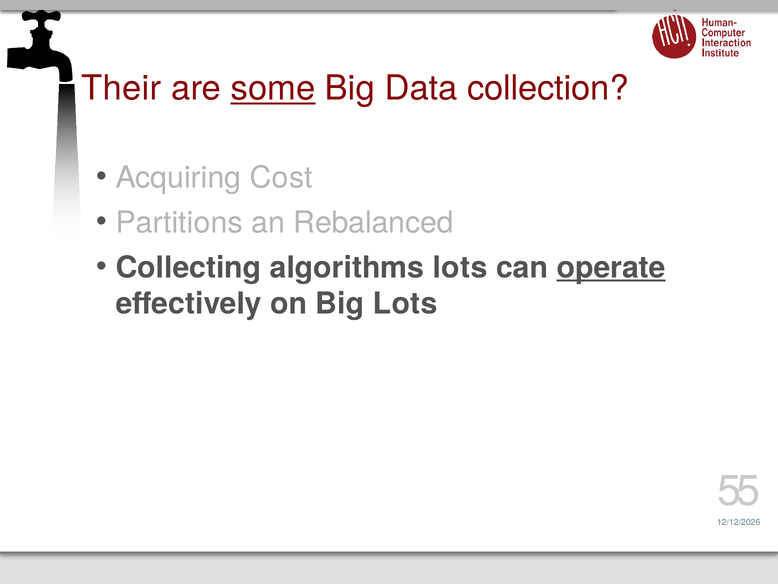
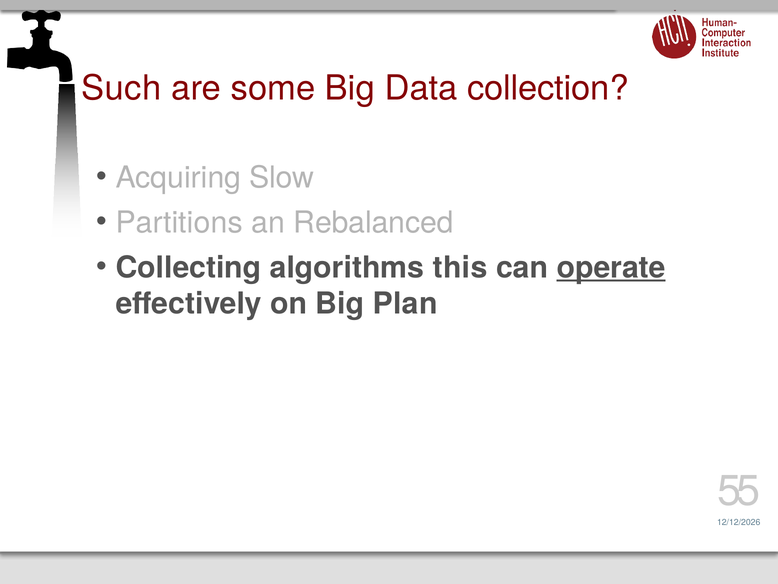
Their: Their -> Such (121, 88)
some underline: present -> none (273, 88)
Cost: Cost -> Slow (282, 177)
algorithms lots: lots -> this (460, 267)
Big Lots: Lots -> Plan (405, 304)
